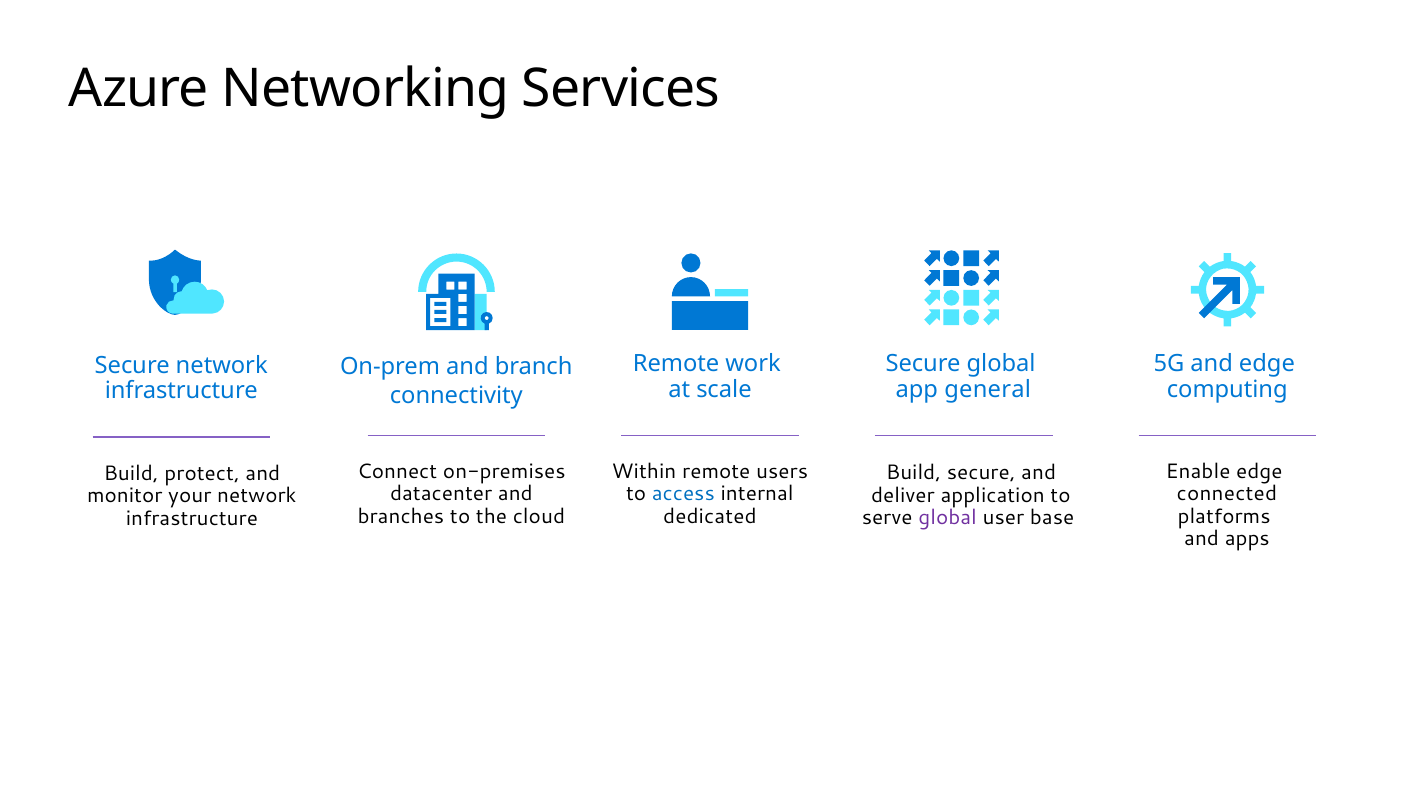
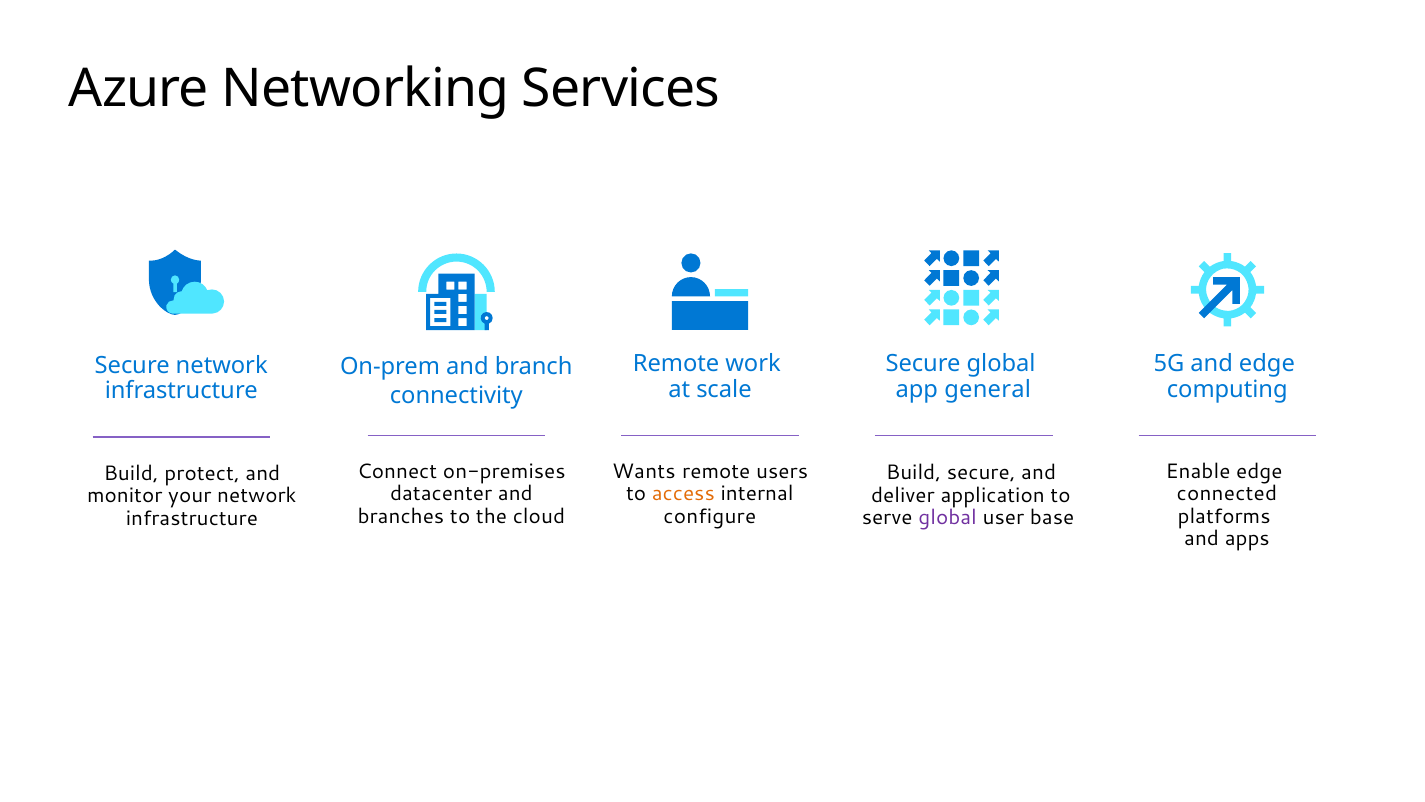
Within: Within -> Wants (644, 471)
access colour: blue -> orange (683, 494)
dedicated: dedicated -> configure (710, 516)
